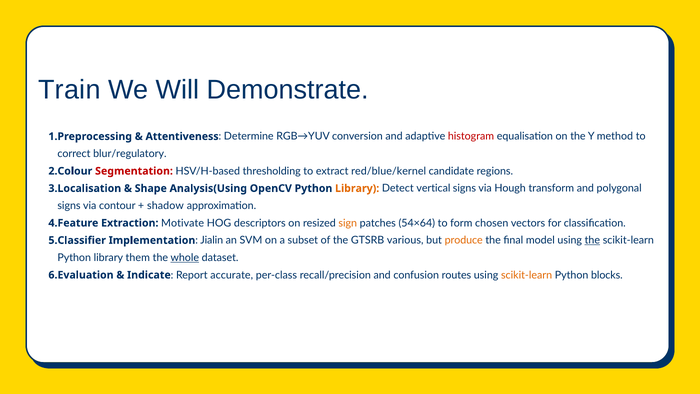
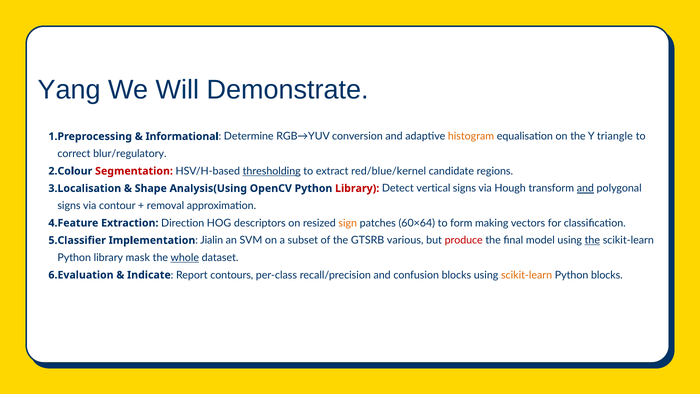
Train: Train -> Yang (69, 90)
Attentiveness: Attentiveness -> Informational (182, 136)
histogram colour: red -> orange (471, 136)
method: method -> triangle (615, 136)
thresholding underline: none -> present (272, 171)
Library colour: orange -> red (357, 188)
and underline: none -> present (585, 188)
shadow: shadow -> removal (166, 206)
Motivate: Motivate -> Direction (183, 223)
54×64: 54×64 -> 60×64 (417, 223)
chosen: chosen -> making (492, 223)
produce colour: orange -> red (464, 240)
them: them -> mask (138, 257)
accurate: accurate -> contours (232, 275)
confusion routes: routes -> blocks (456, 275)
